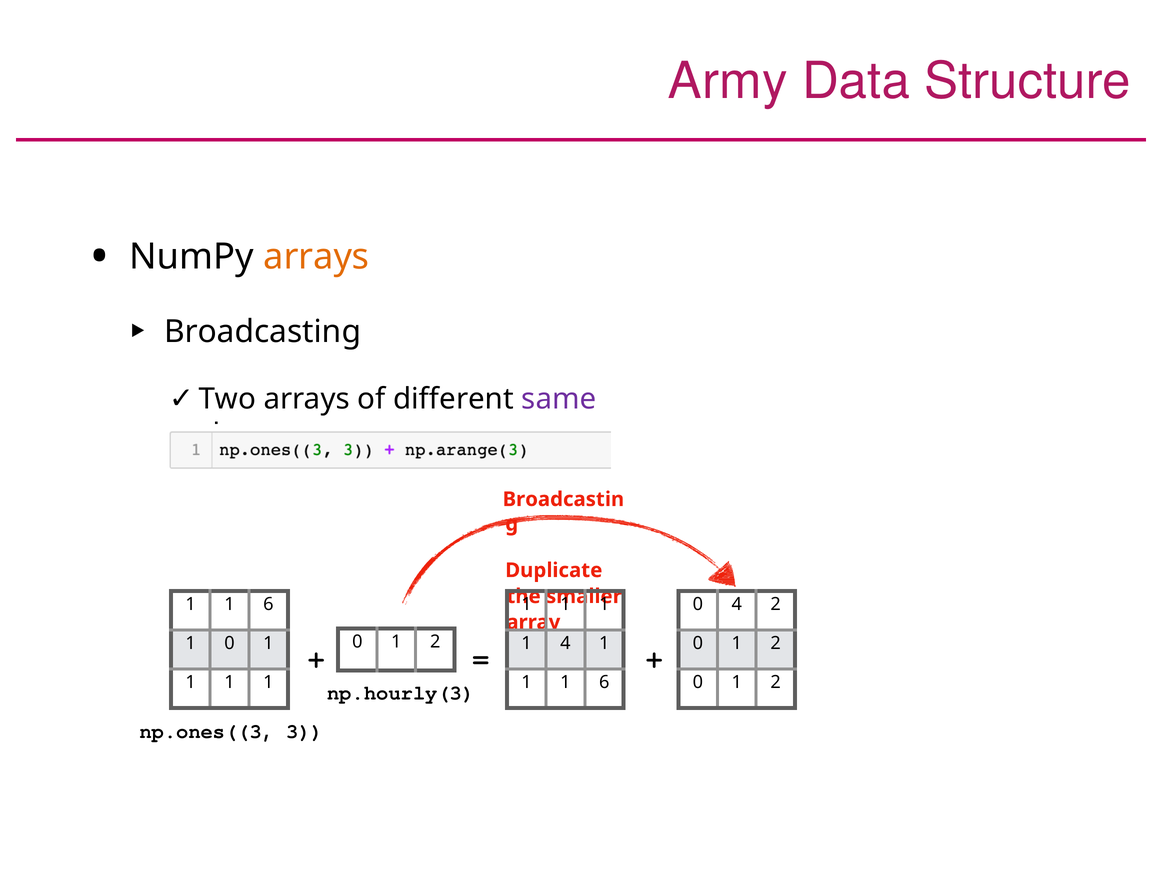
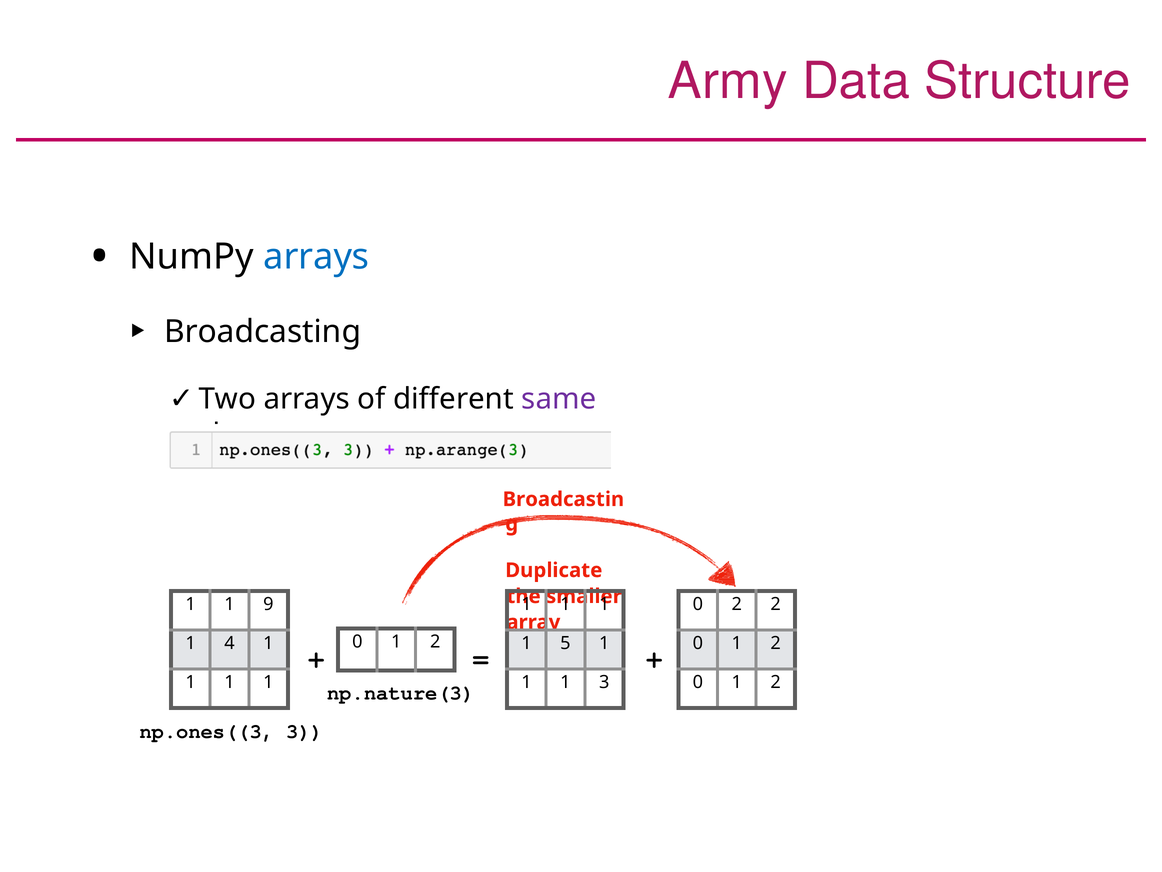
arrays colour: orange -> blue (316, 256)
6: 6 -> 9 (268, 604)
0 4: 4 -> 2 (737, 604)
0: 0 -> 4 (229, 643)
1 4: 4 -> 5 (565, 643)
6: 6 -> 3 (604, 682)
np.hourly(3: np.hourly(3 -> np.nature(3 (401, 693)
